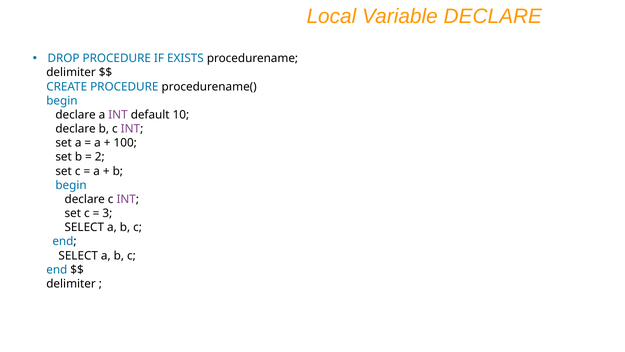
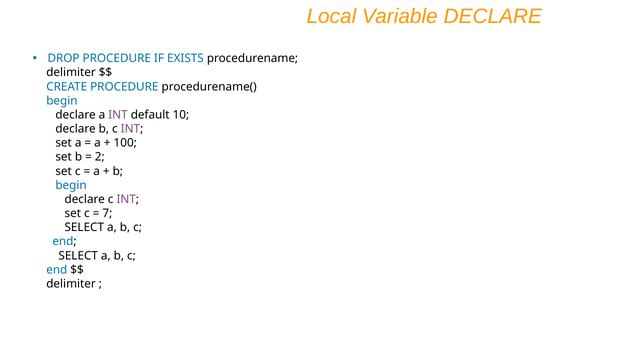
3: 3 -> 7 (107, 213)
